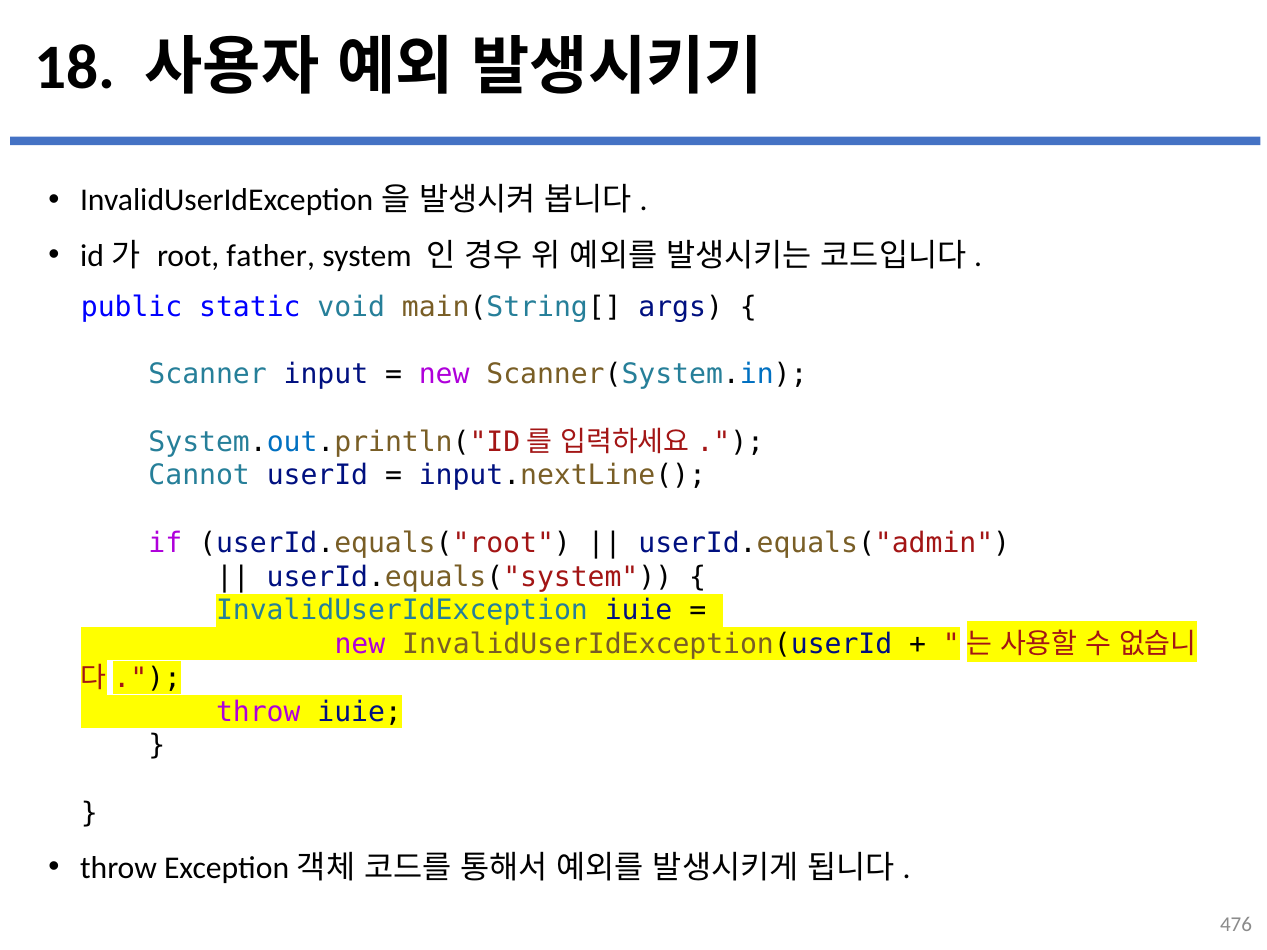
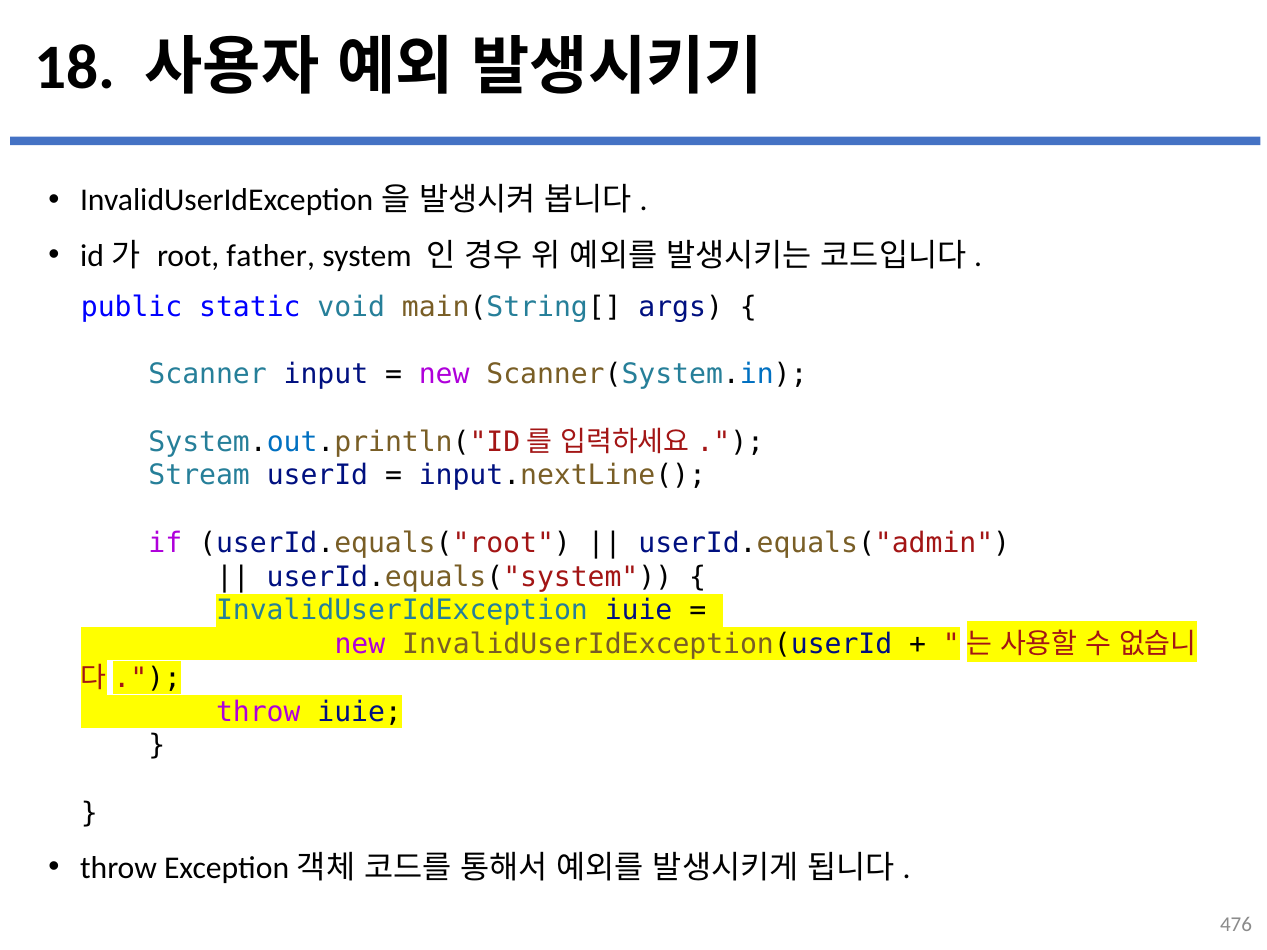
Cannot: Cannot -> Stream (199, 476)
